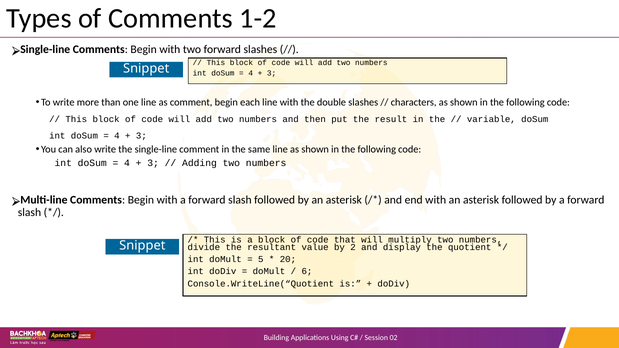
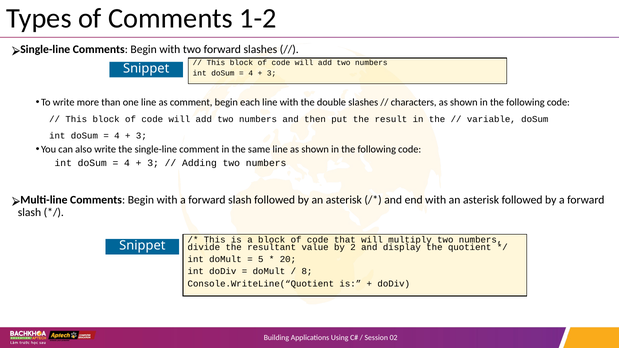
6: 6 -> 8 (307, 272)
